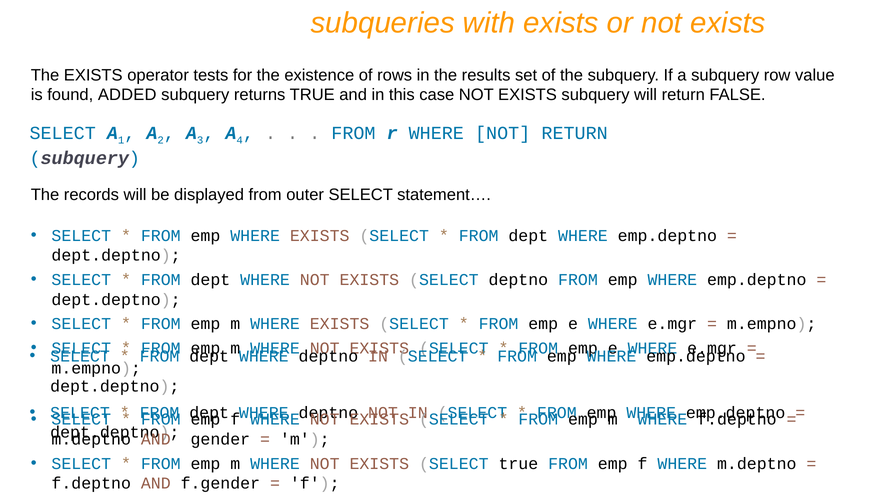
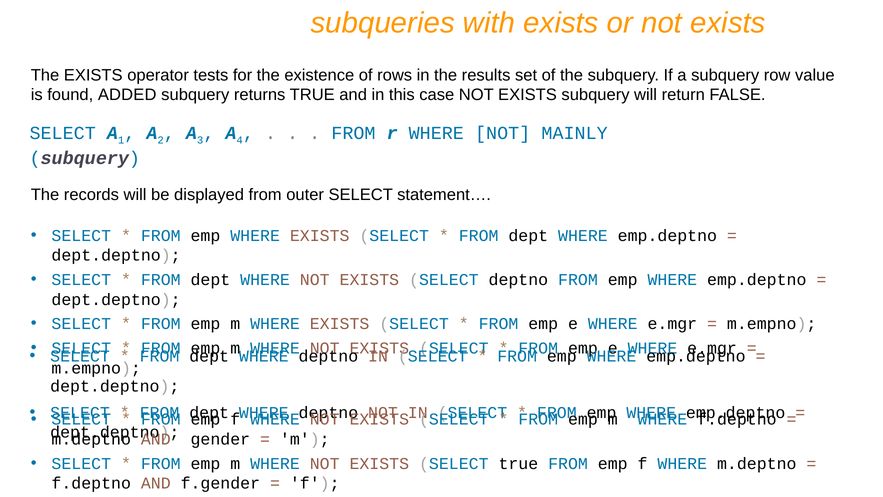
NOT RETURN: RETURN -> MAINLY (575, 133)
